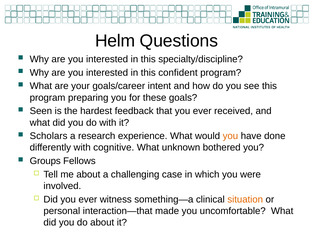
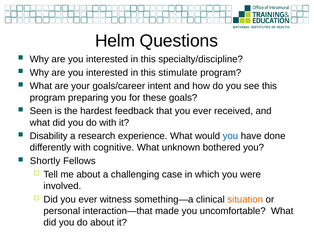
confident: confident -> stimulate (178, 72)
Scholars: Scholars -> Disability (49, 136)
you colour: orange -> blue (230, 136)
Groups: Groups -> Shortly (45, 161)
